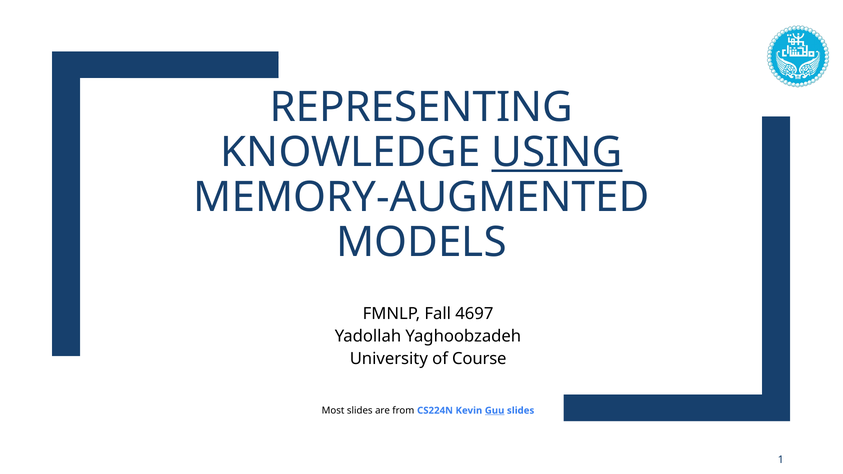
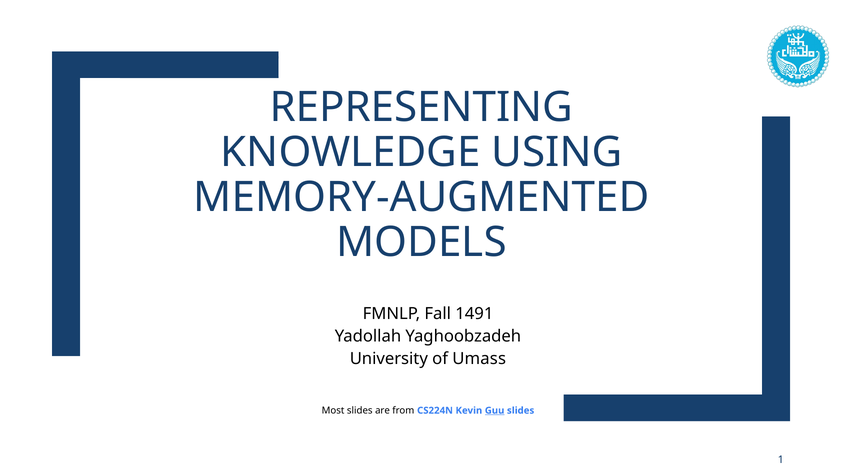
USING underline: present -> none (557, 153)
4697: 4697 -> 1491 (474, 314)
Course: Course -> Umass (479, 359)
